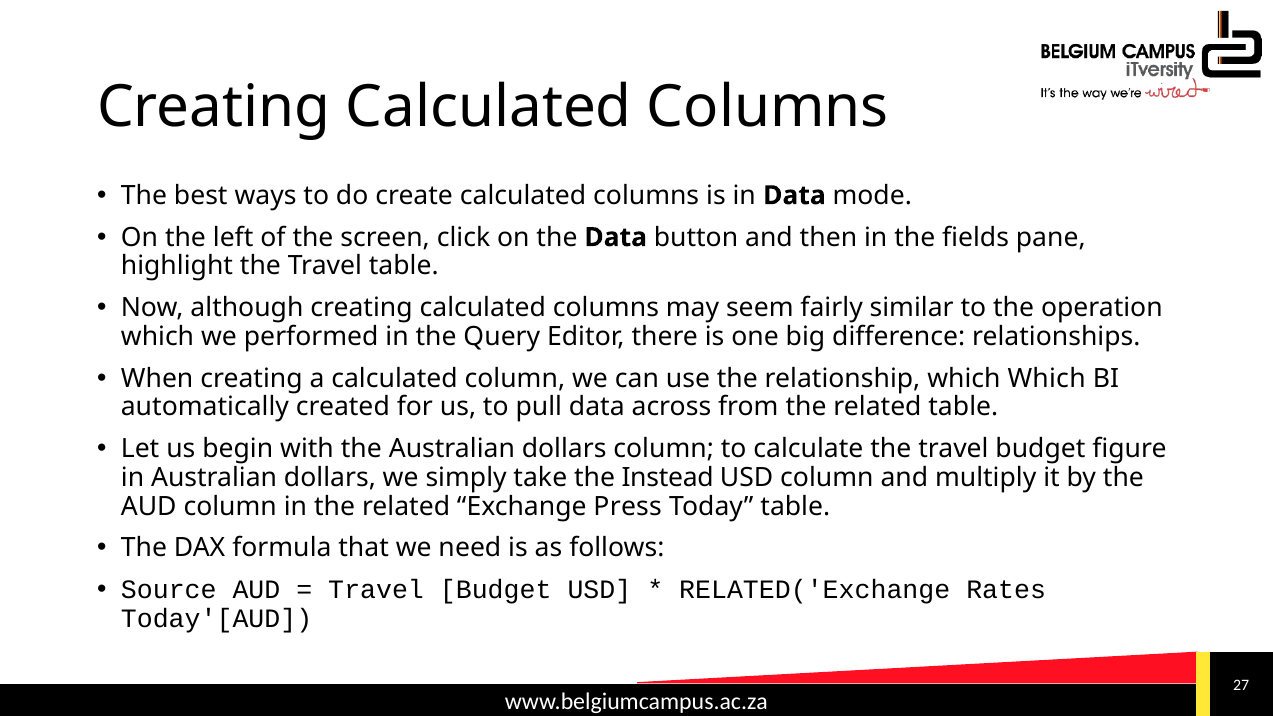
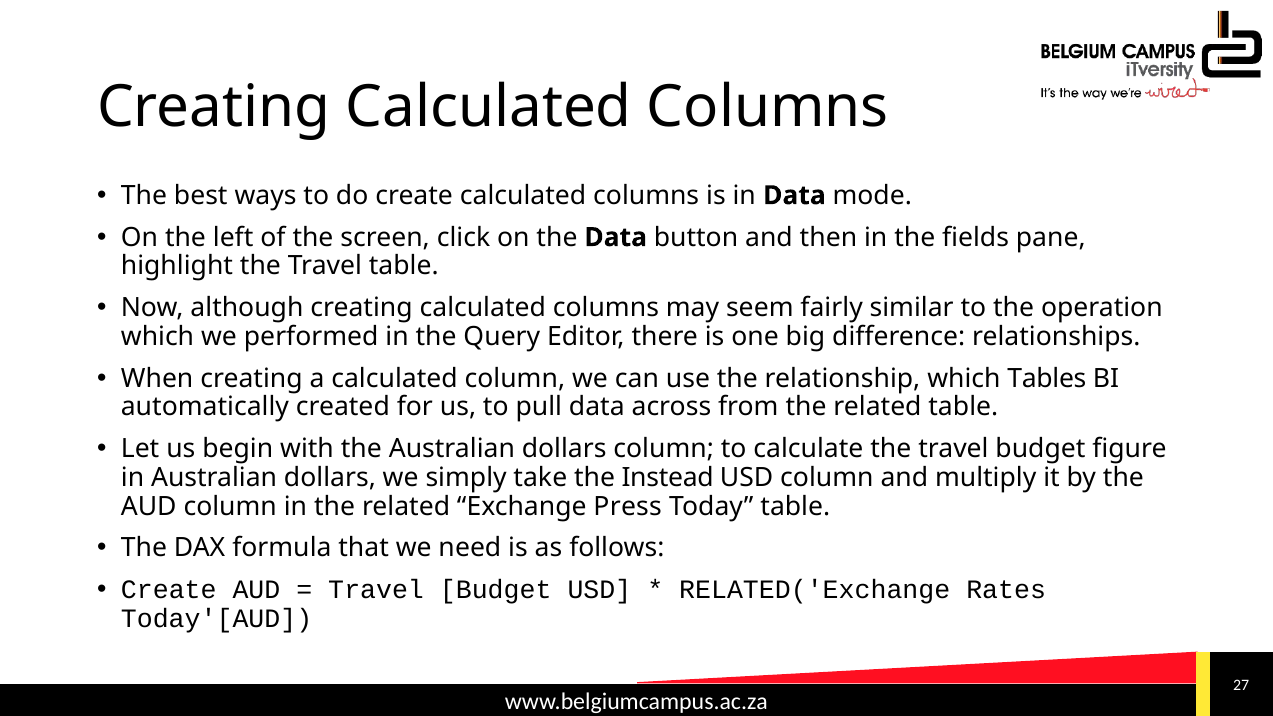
which Which: Which -> Tables (1047, 378)
Source: Source -> Create (169, 590)
